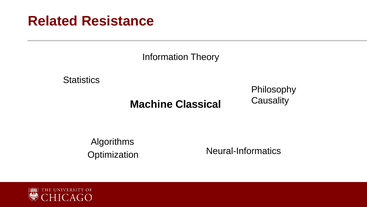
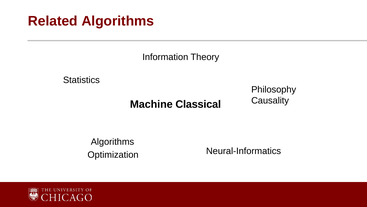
Related Resistance: Resistance -> Algorithms (118, 21)
